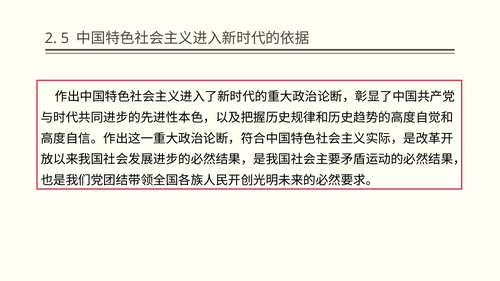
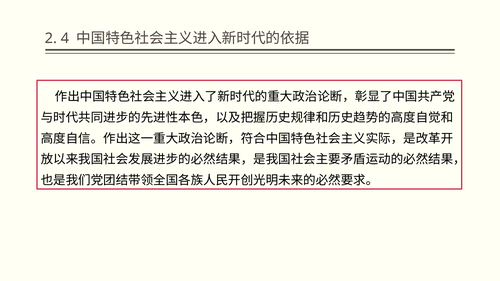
5: 5 -> 4 (65, 38)
